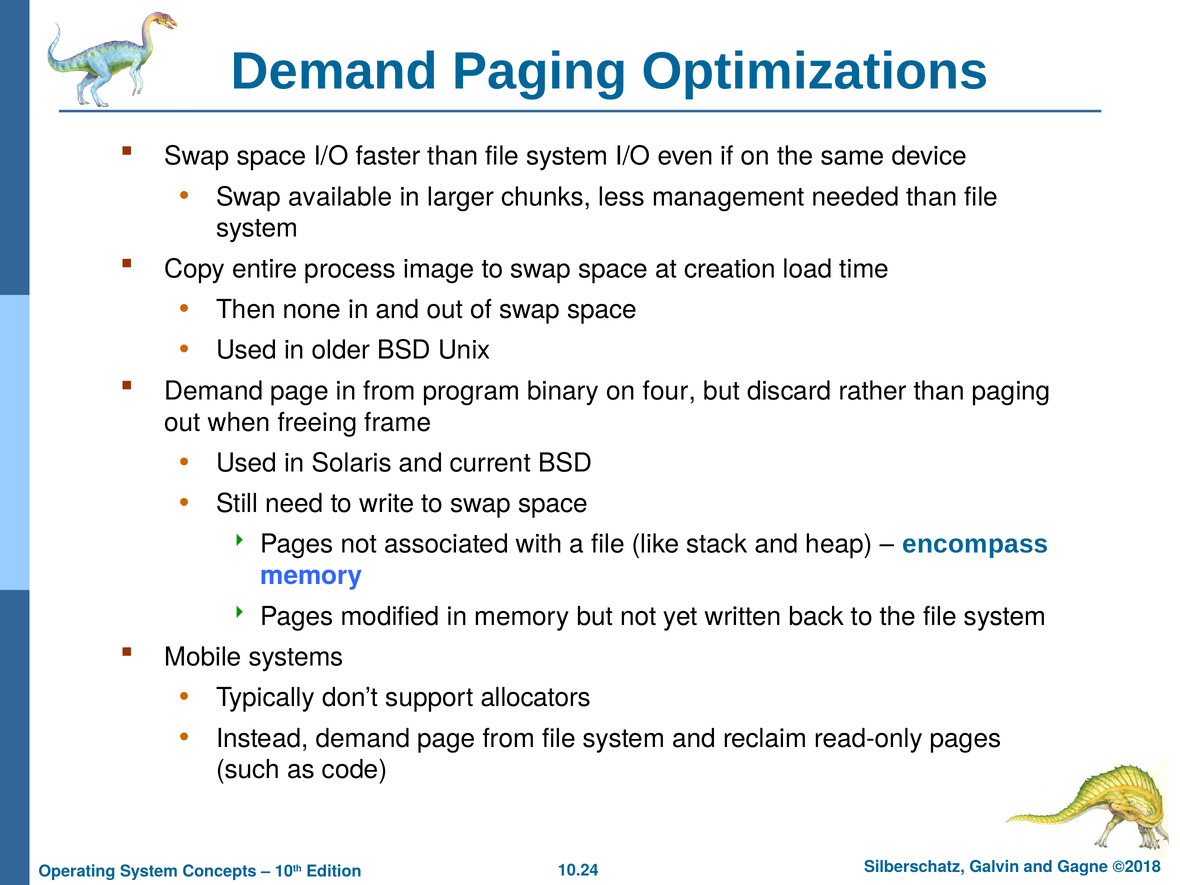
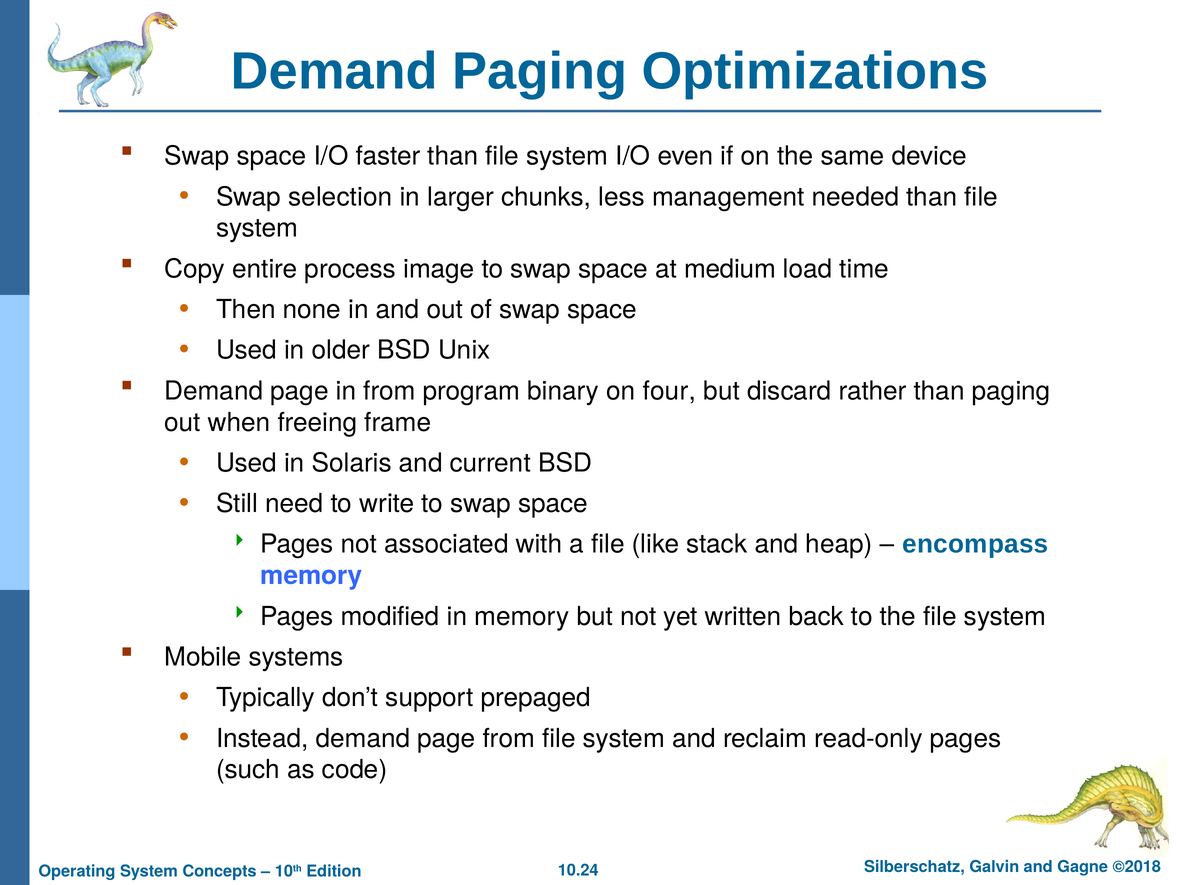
available: available -> selection (340, 197)
creation: creation -> medium (730, 269)
allocators: allocators -> prepaged (536, 698)
